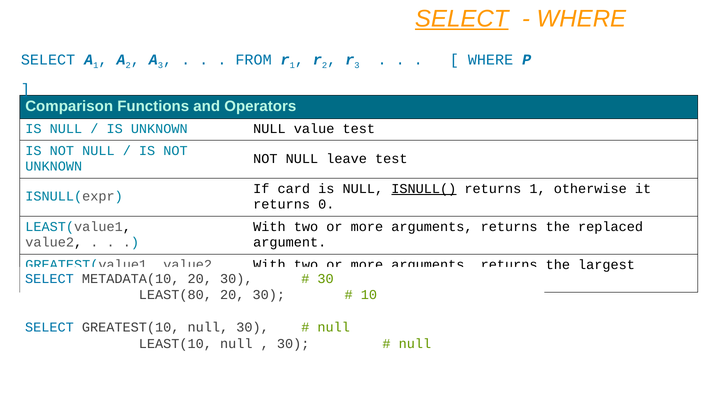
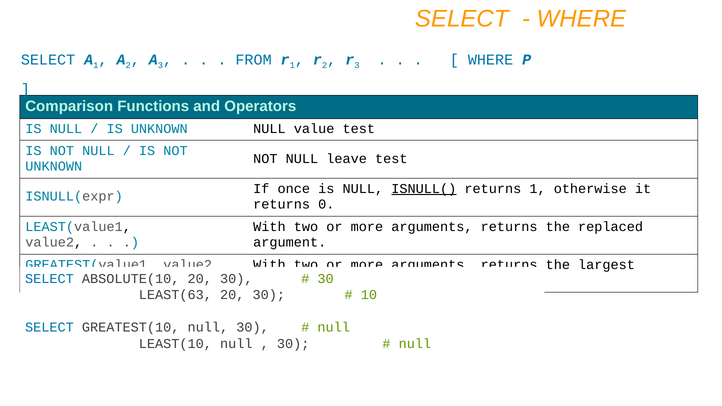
SELECT underline: present -> none (462, 19)
card: card -> once (294, 189)
METADATA(10: METADATA(10 -> ABSOLUTE(10 (131, 279)
LEAST(80: LEAST(80 -> LEAST(63 (175, 295)
